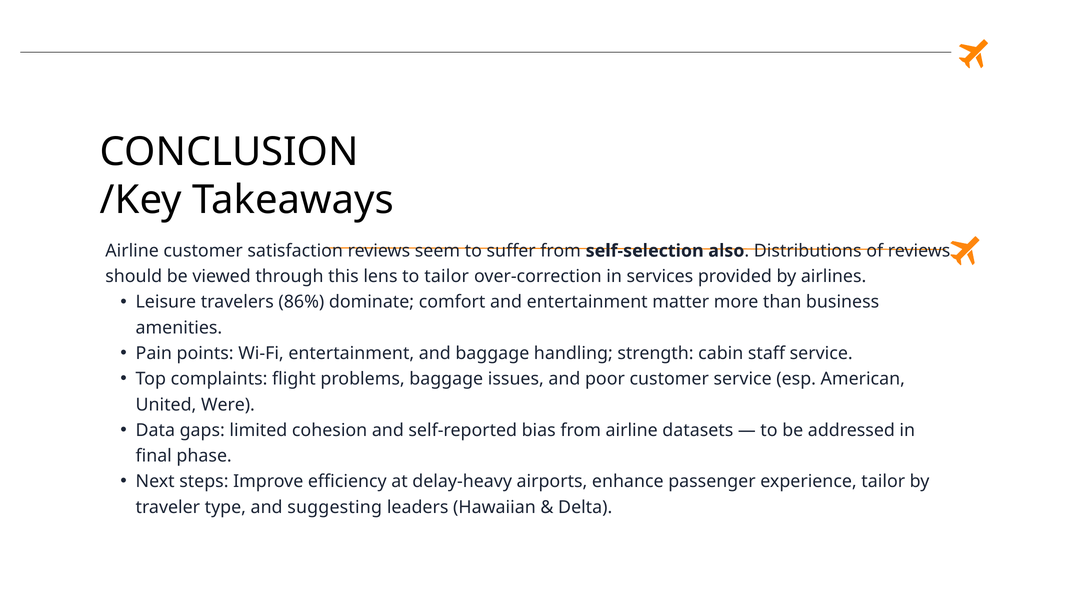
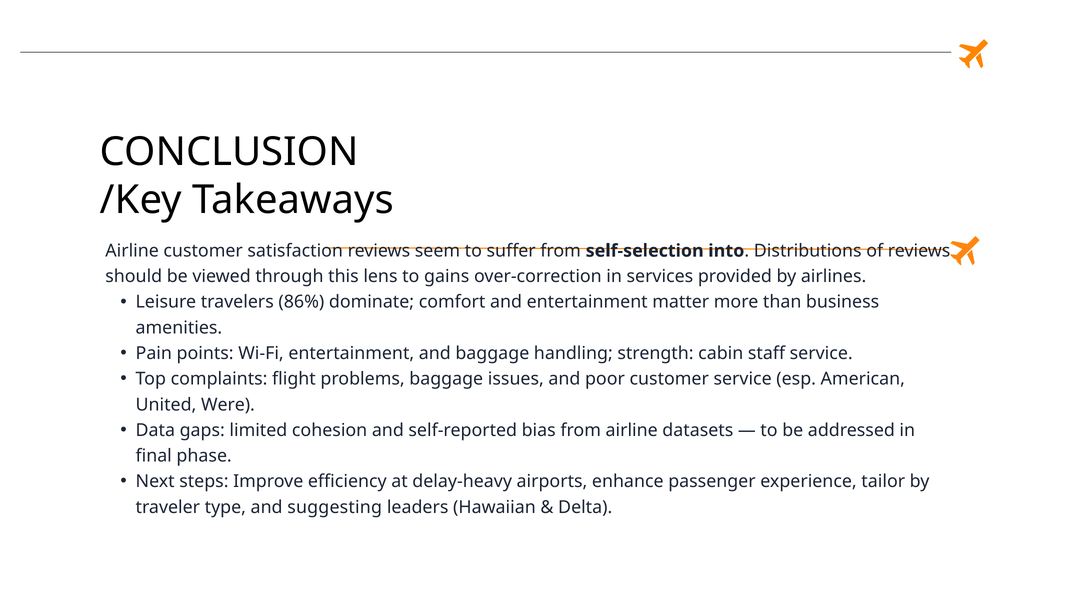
also: also -> into (726, 251)
to tailor: tailor -> gains (447, 277)
